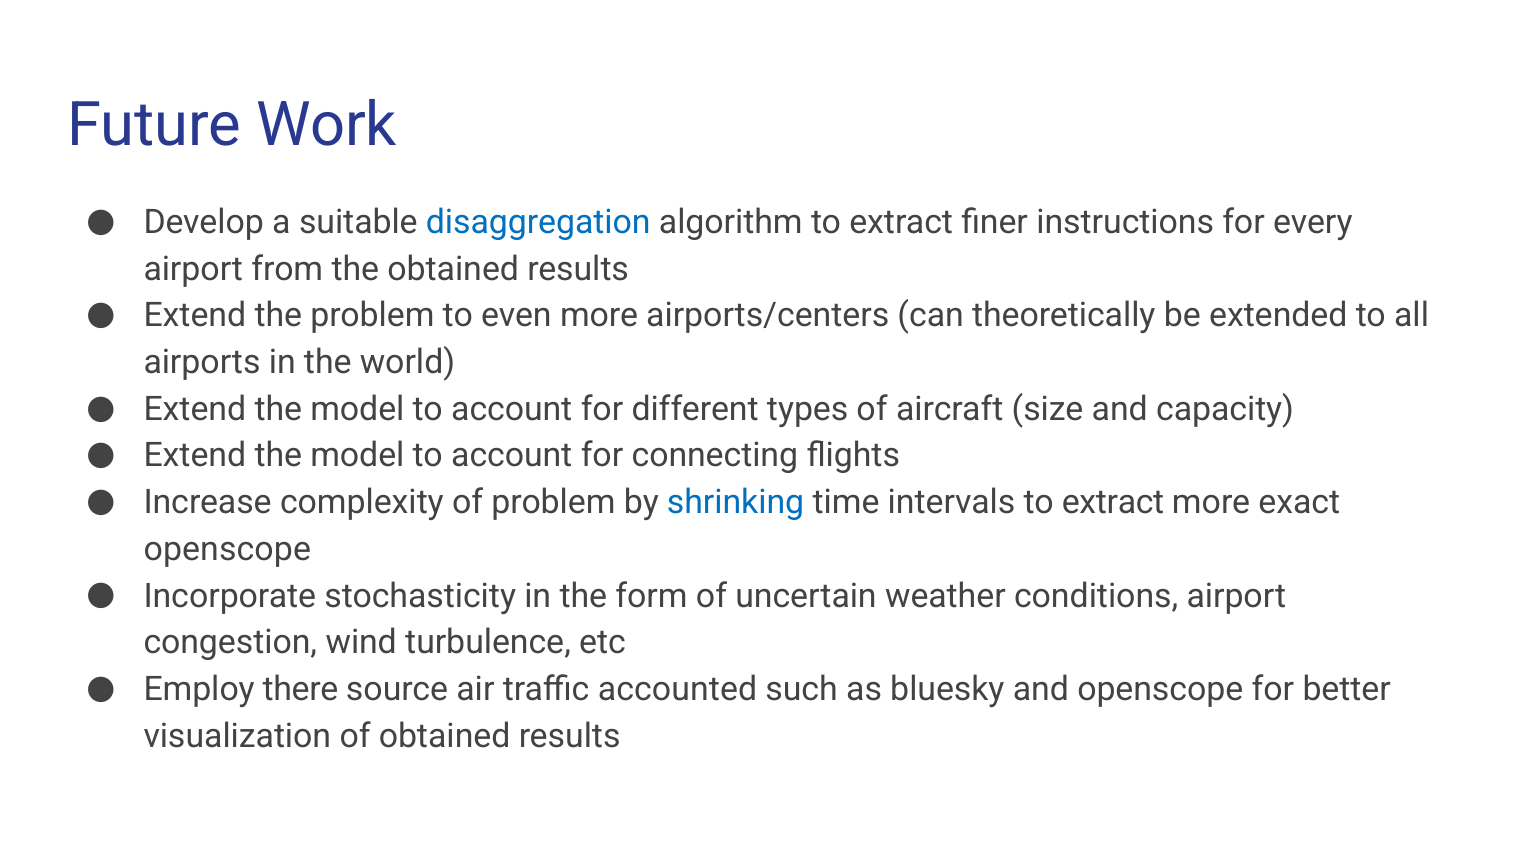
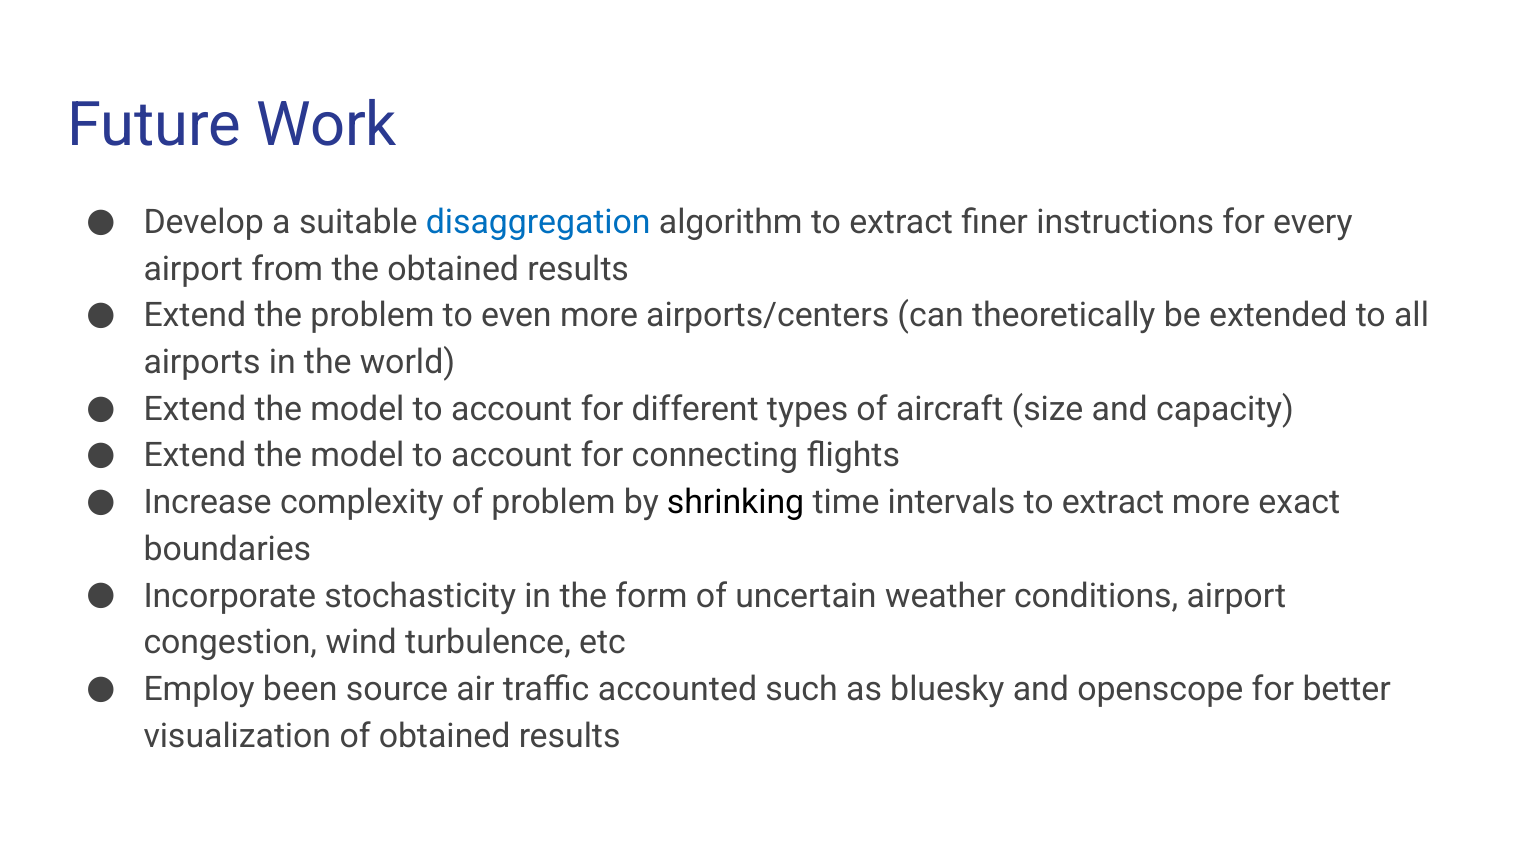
shrinking colour: blue -> black (736, 503)
openscope: openscope -> boundaries (227, 549)
there: there -> been (300, 690)
